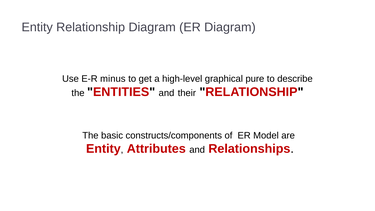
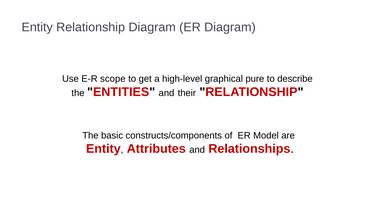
minus: minus -> scope (113, 79)
